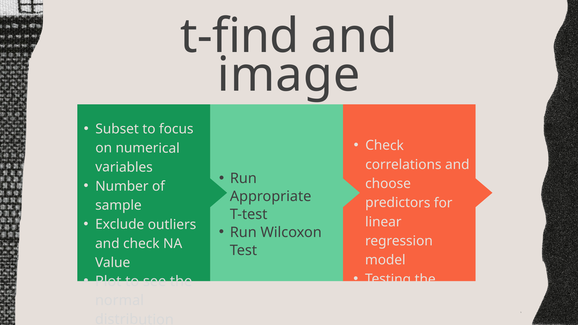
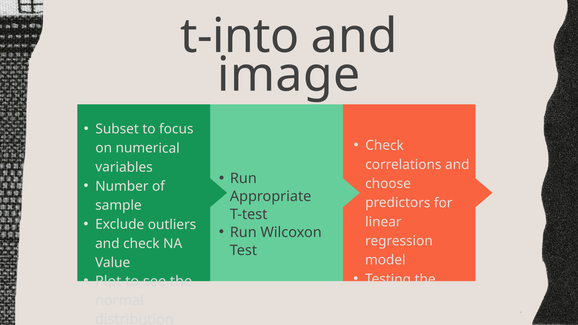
t-find: t-find -> t-into (240, 36)
